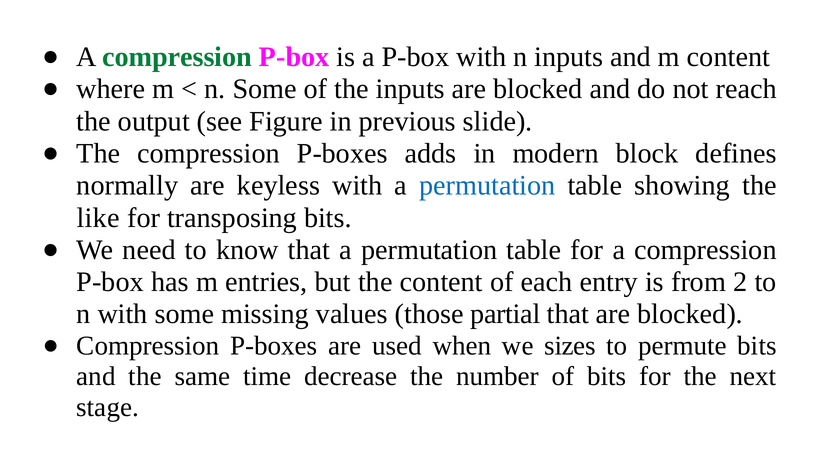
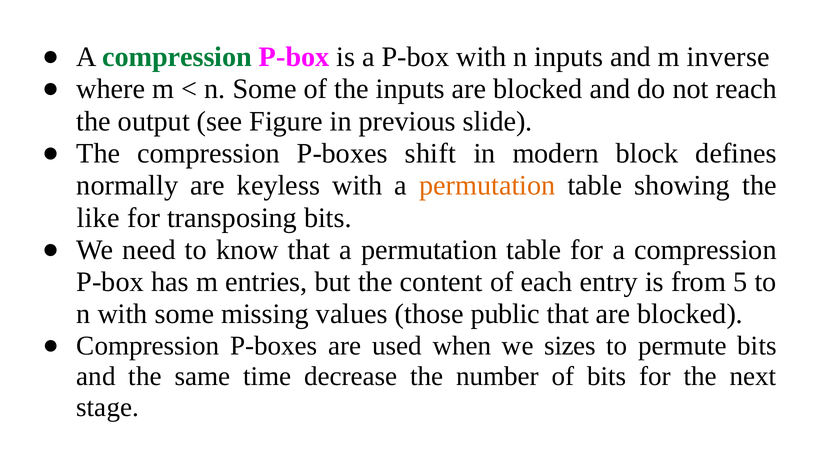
m content: content -> inverse (728, 57)
adds: adds -> shift (430, 154)
permutation colour: blue -> orange (487, 186)
2: 2 -> 5 (740, 282)
partial: partial -> public (505, 314)
